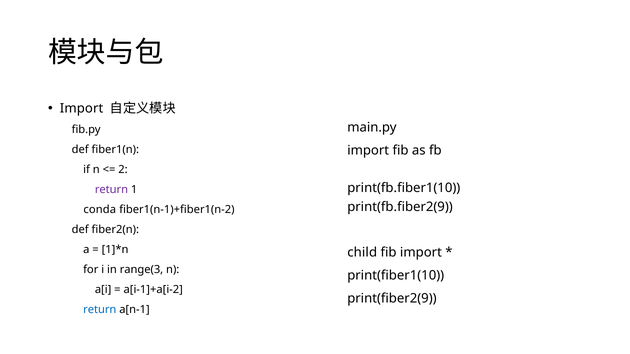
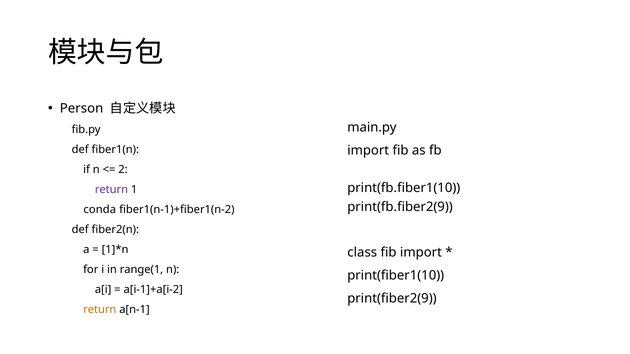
Import: Import -> Person (82, 109)
child: child -> class (362, 253)
range(3: range(3 -> range(1 (142, 270)
return colour: blue -> orange (100, 310)
